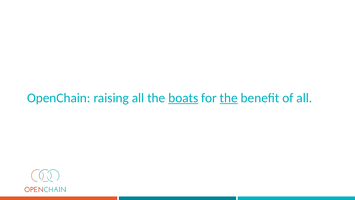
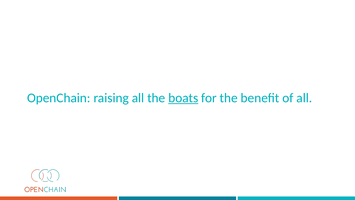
the underline: present -> none (229, 98)
